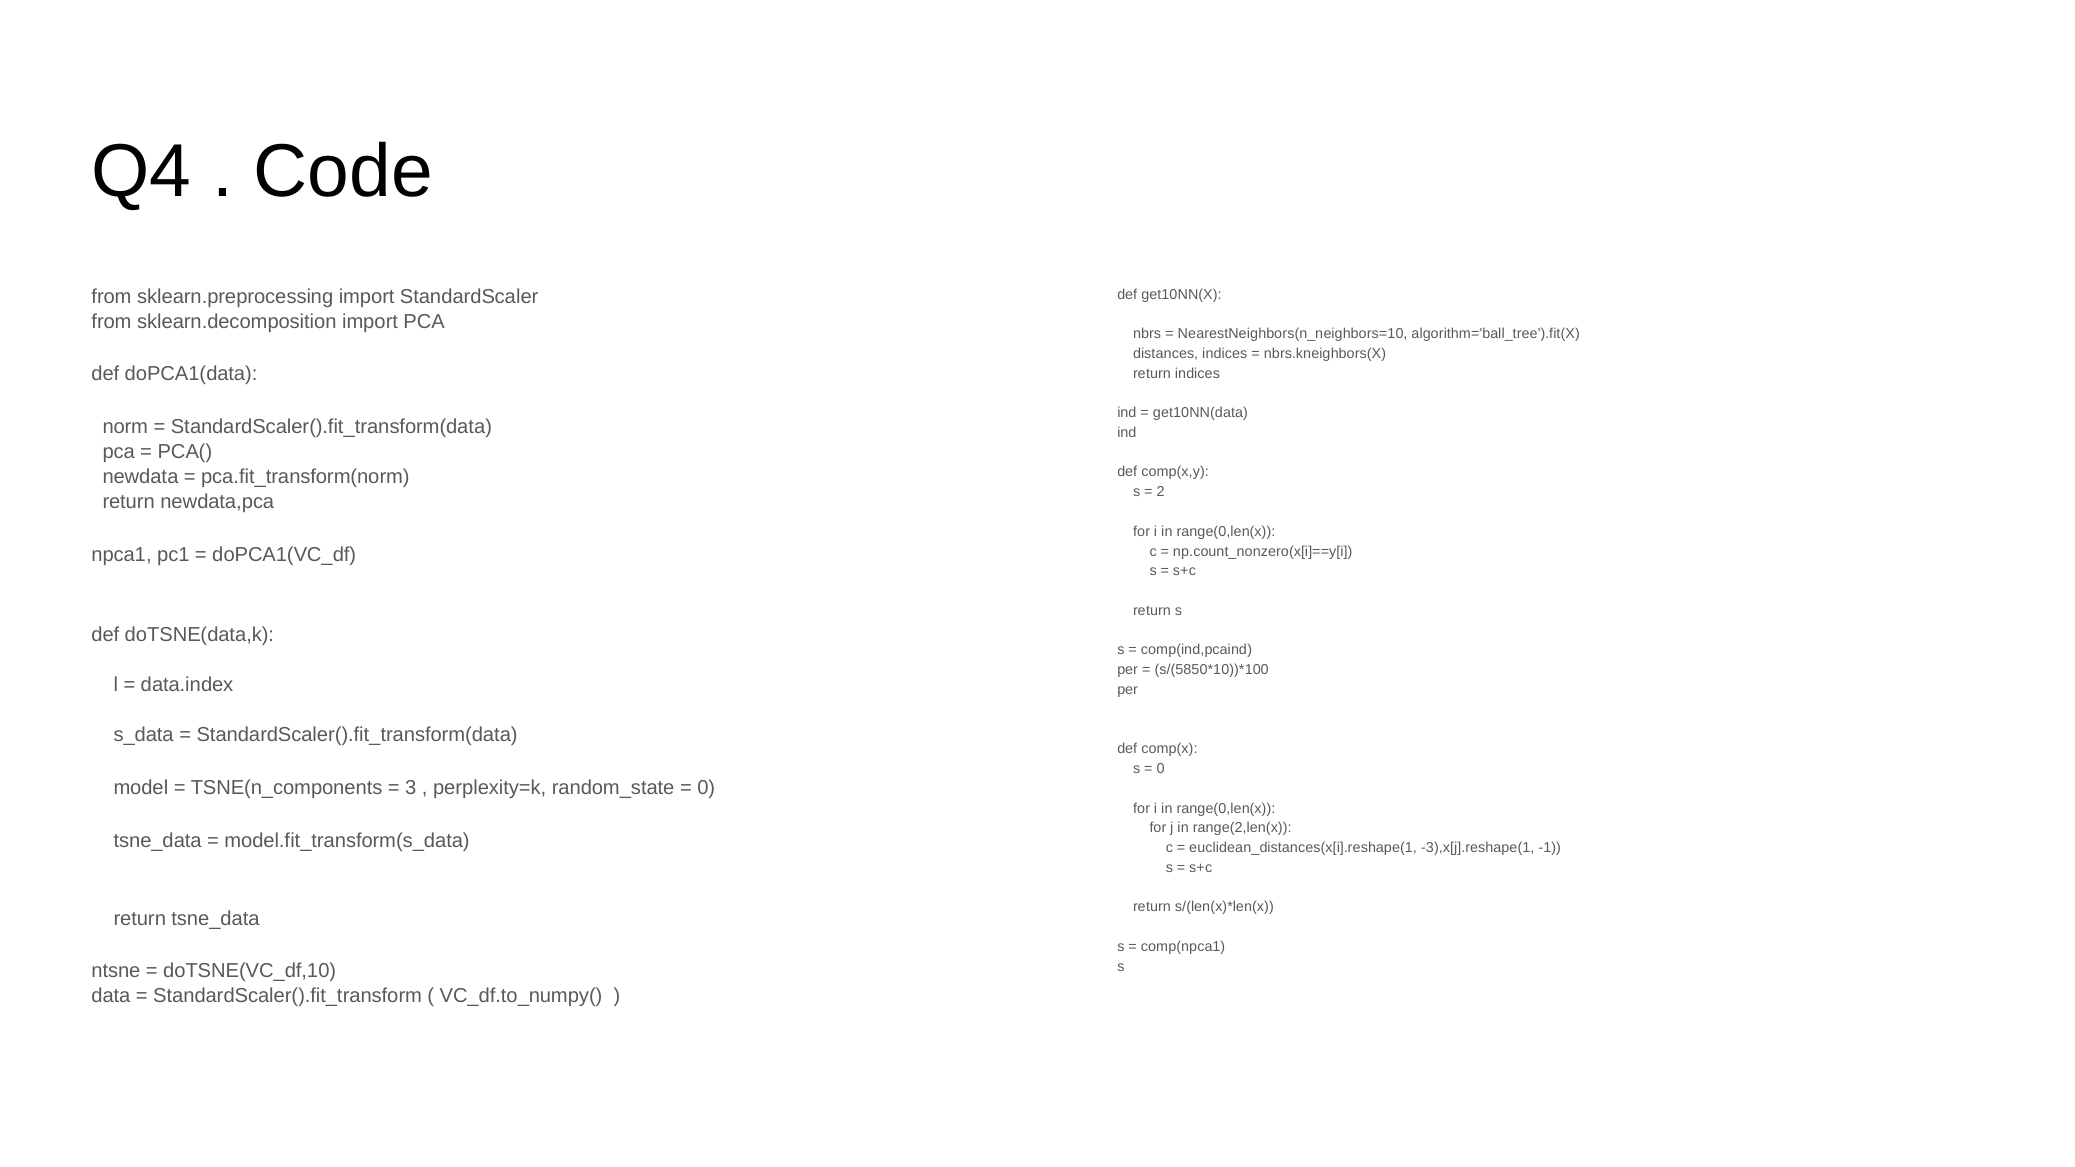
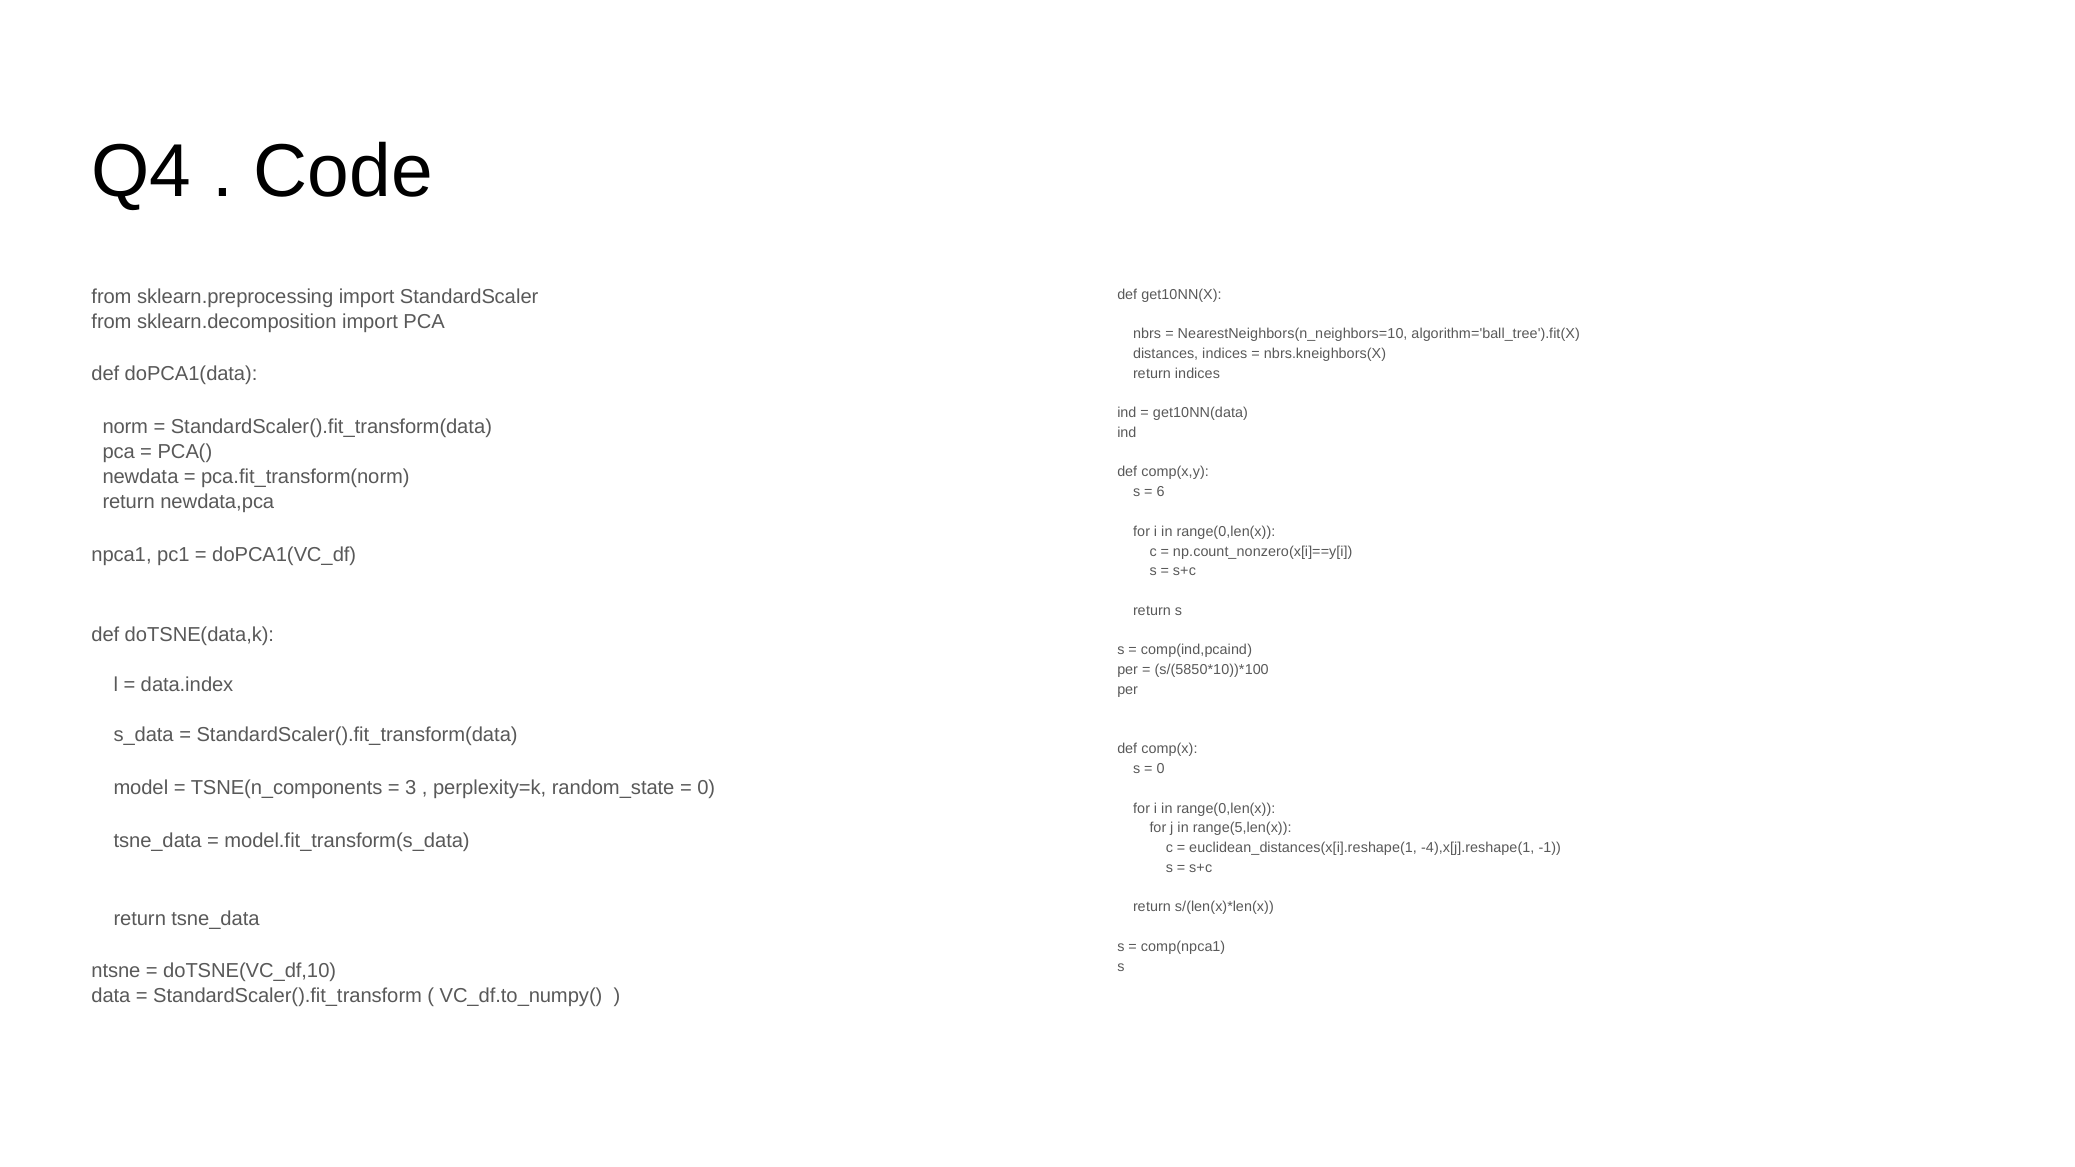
2: 2 -> 6 (1161, 492)
range(2,len(x: range(2,len(x -> range(5,len(x (1242, 828)
-3),x[j].reshape(1: -3),x[j].reshape(1 -> -4),x[j].reshape(1 (1478, 848)
